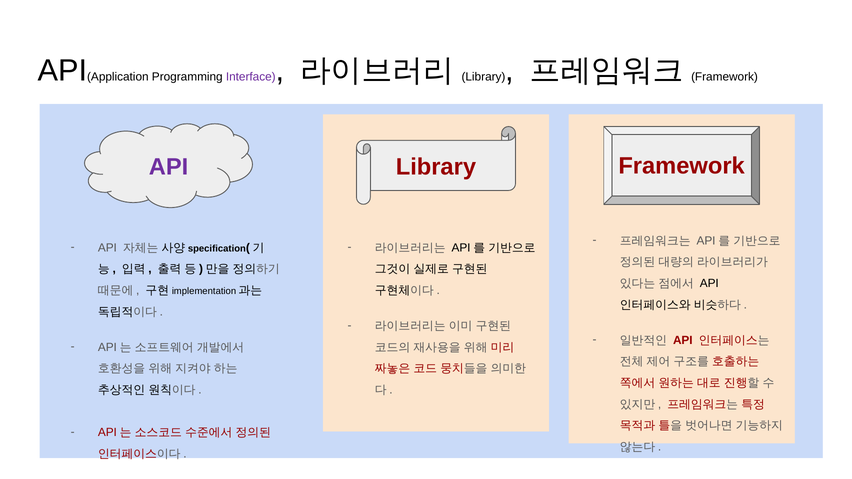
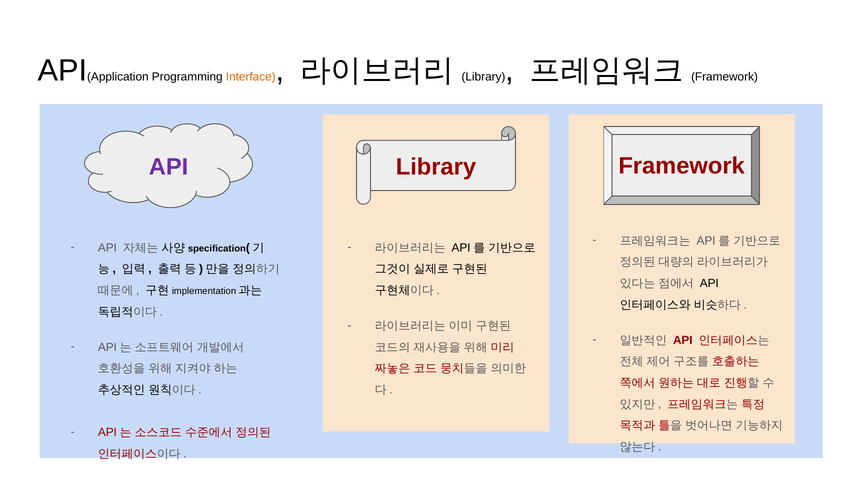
Interface colour: purple -> orange (251, 77)
